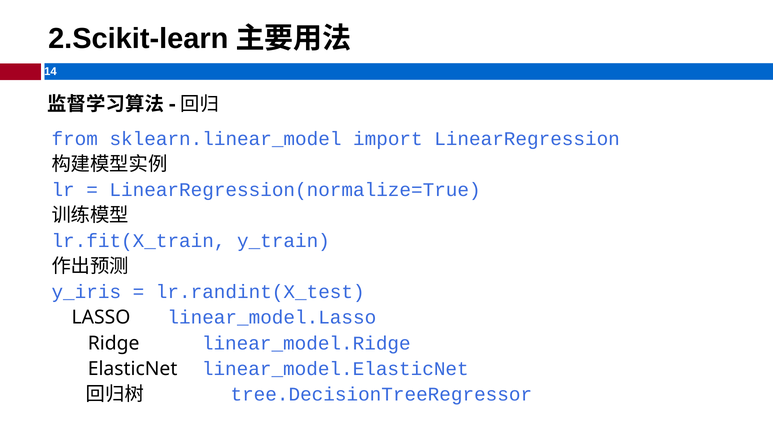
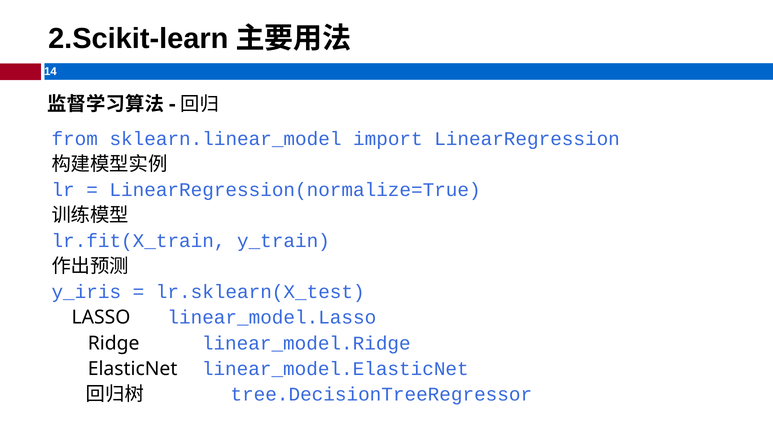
lr.randint(X_test: lr.randint(X_test -> lr.sklearn(X_test (260, 292)
